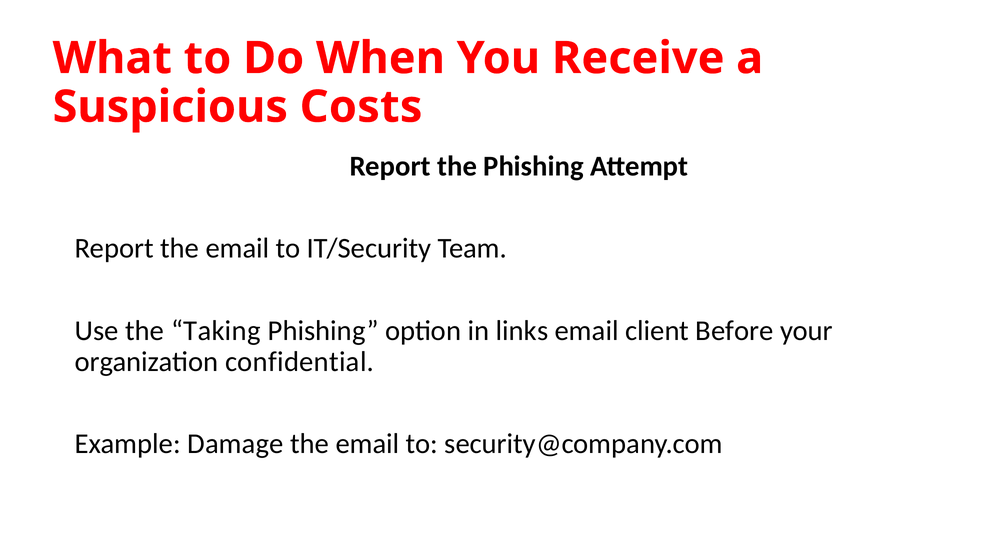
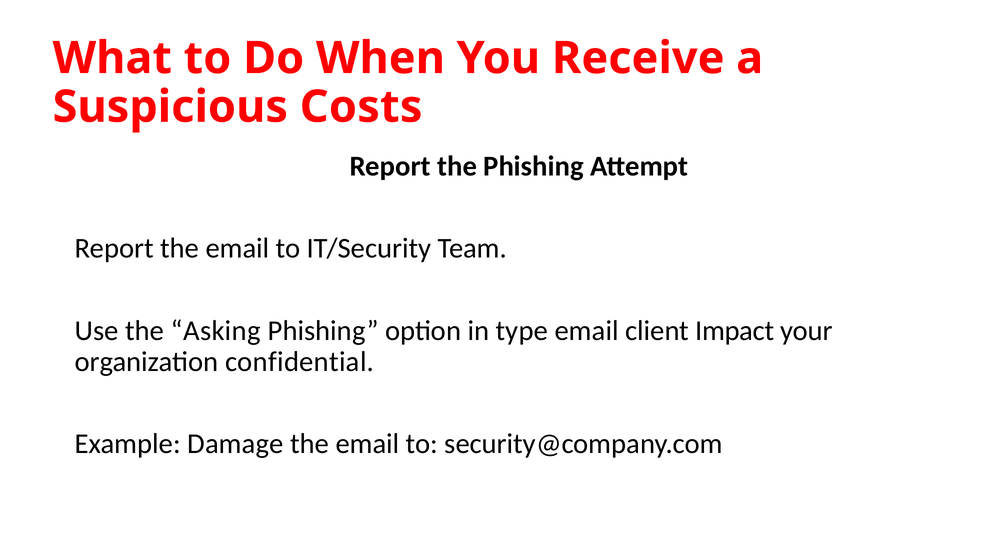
Taking: Taking -> Asking (216, 331)
links: links -> type (522, 331)
Before: Before -> Impact (735, 331)
